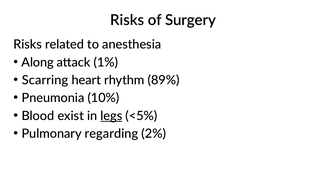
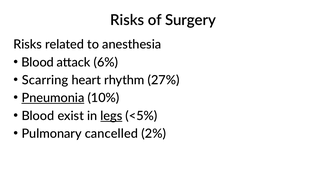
Along: Along -> Blood (38, 62)
1%: 1% -> 6% (106, 62)
89%: 89% -> 27% (164, 80)
Pneumonia underline: none -> present (53, 98)
regarding: regarding -> cancelled (111, 134)
